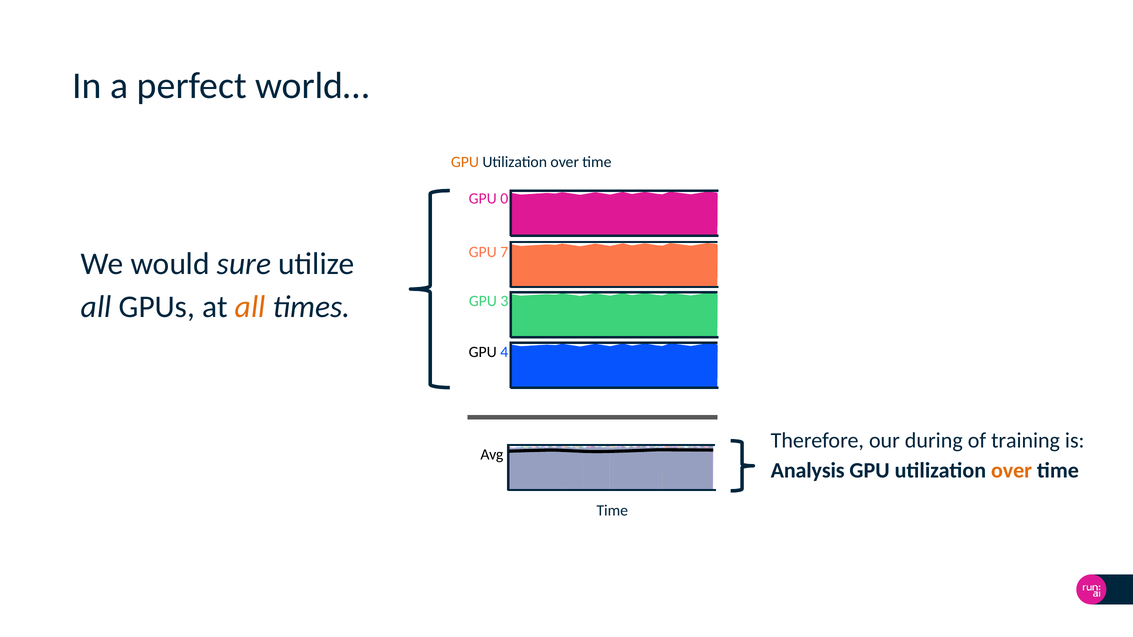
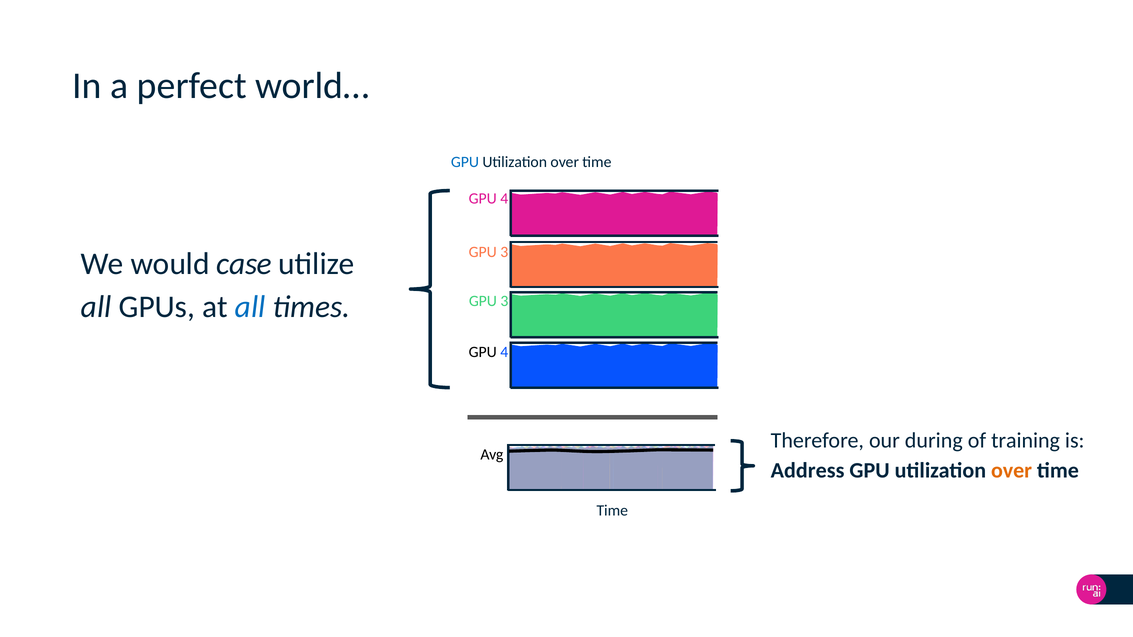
GPU colour: orange -> blue (465, 162)
0: 0 -> 4 (504, 199)
7: 7 -> 3 (504, 252)
sure: sure -> case (244, 264)
all colour: orange -> blue (250, 307)
Analysis: Analysis -> Address (808, 471)
